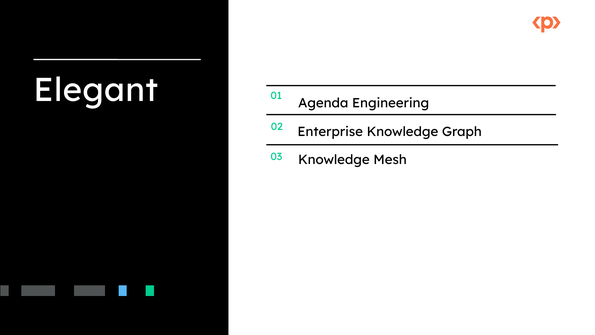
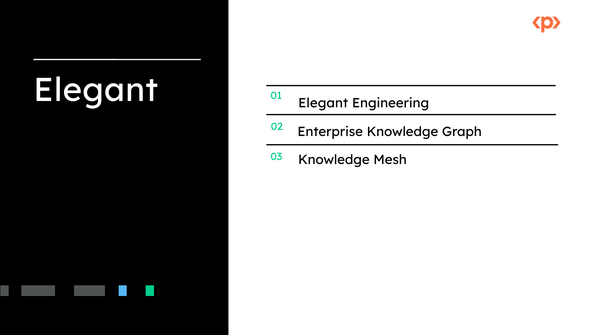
Agenda: Agenda -> Elegant (323, 103)
